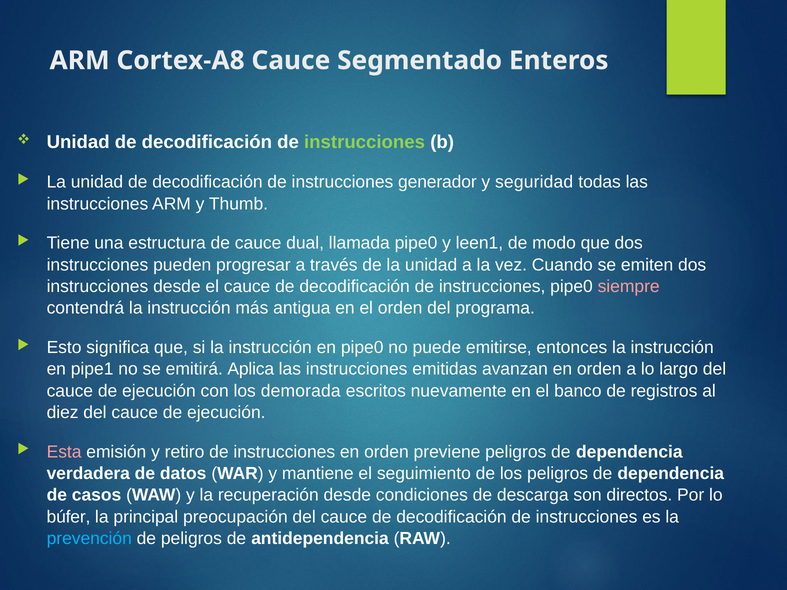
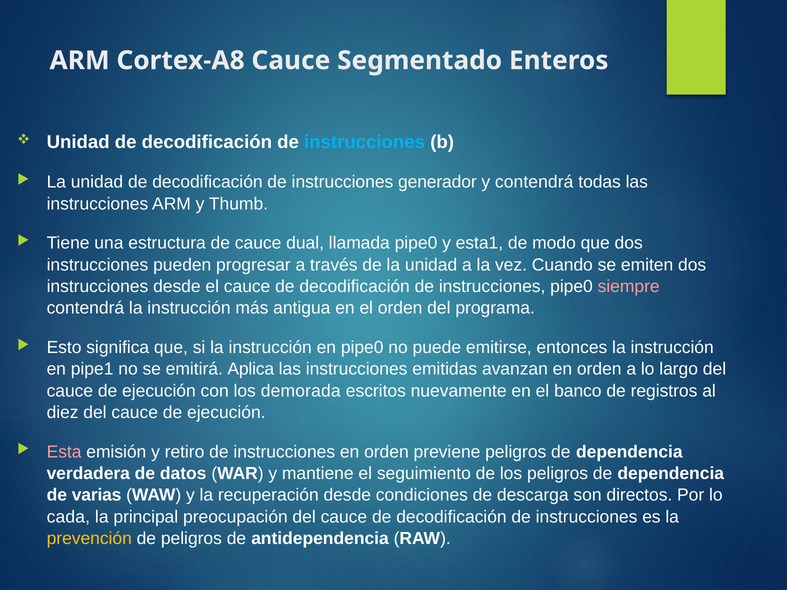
instrucciones colour: light green -> light blue (365, 142)
y seguridad: seguridad -> contendrá (534, 182)
leen1: leen1 -> esta1 (479, 243)
casos: casos -> varias (97, 495)
búfer: búfer -> cada (68, 517)
prevención colour: light blue -> yellow (89, 539)
